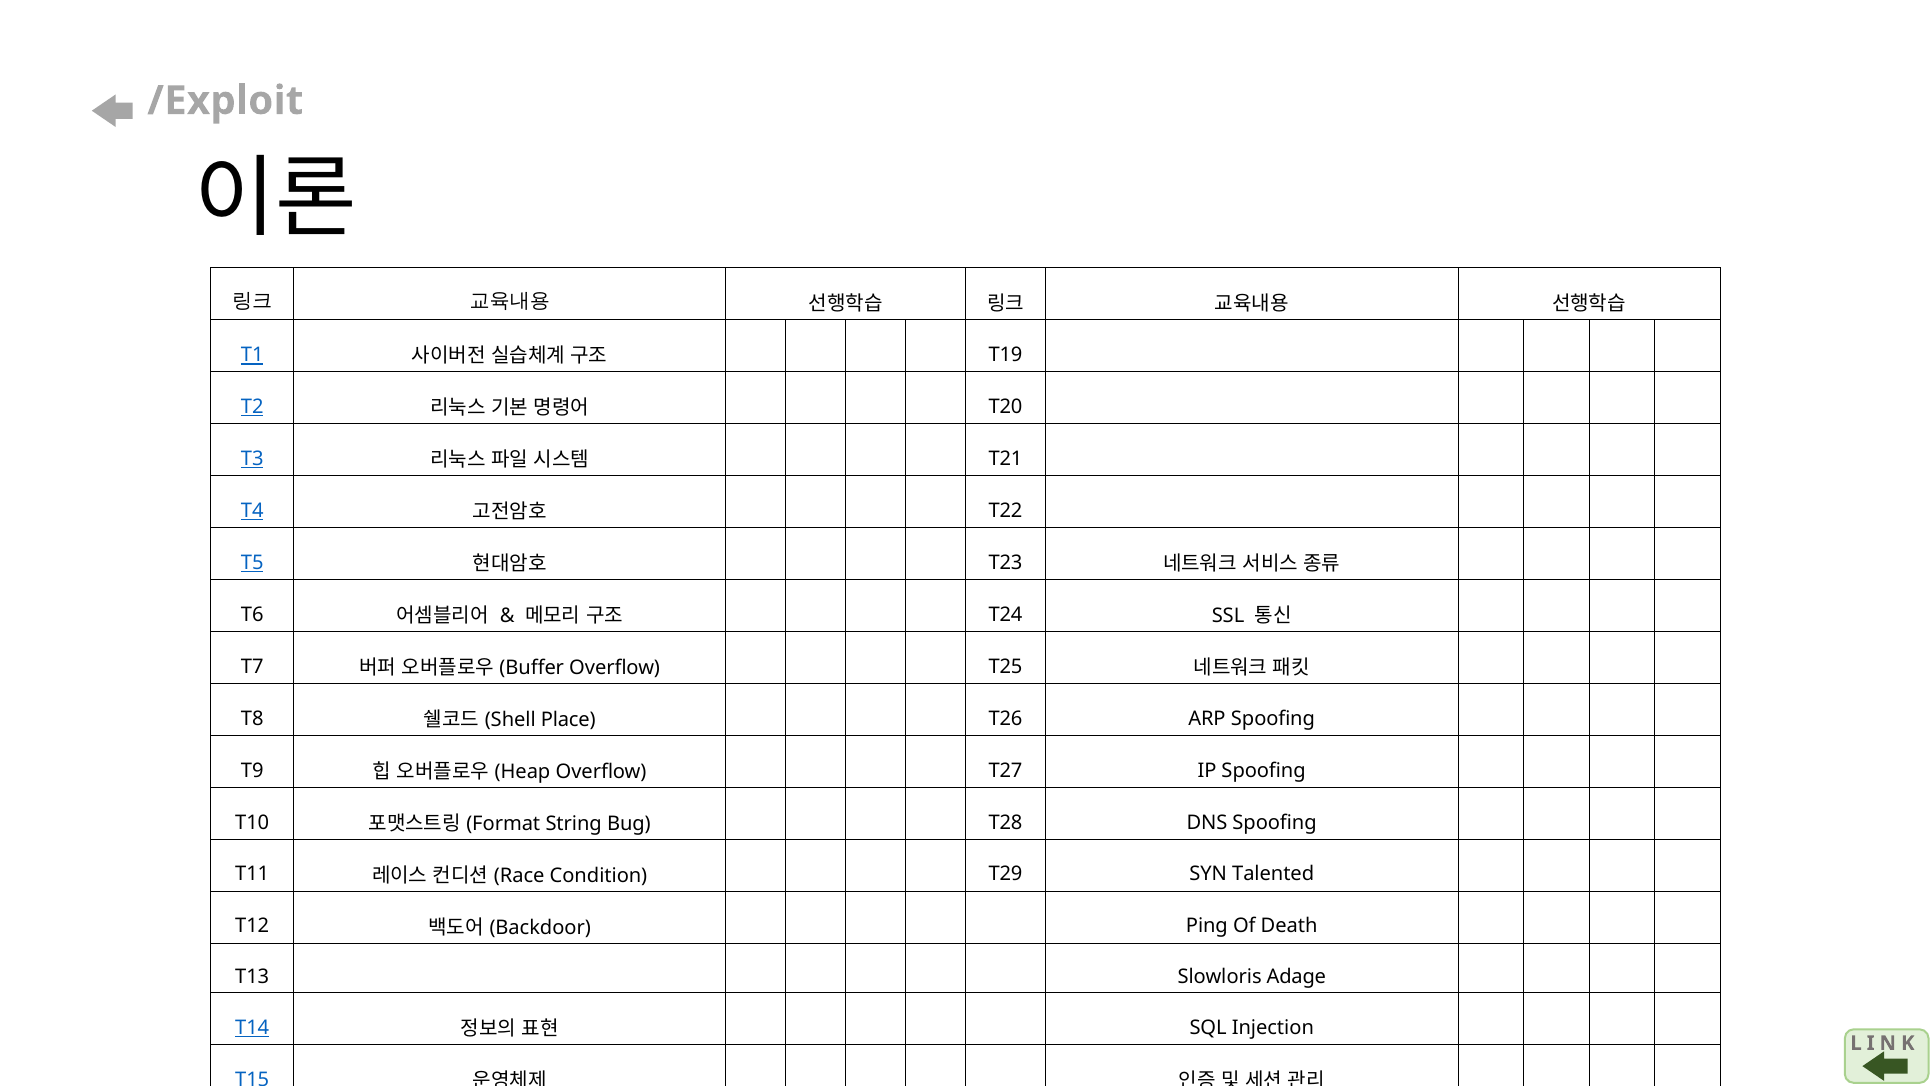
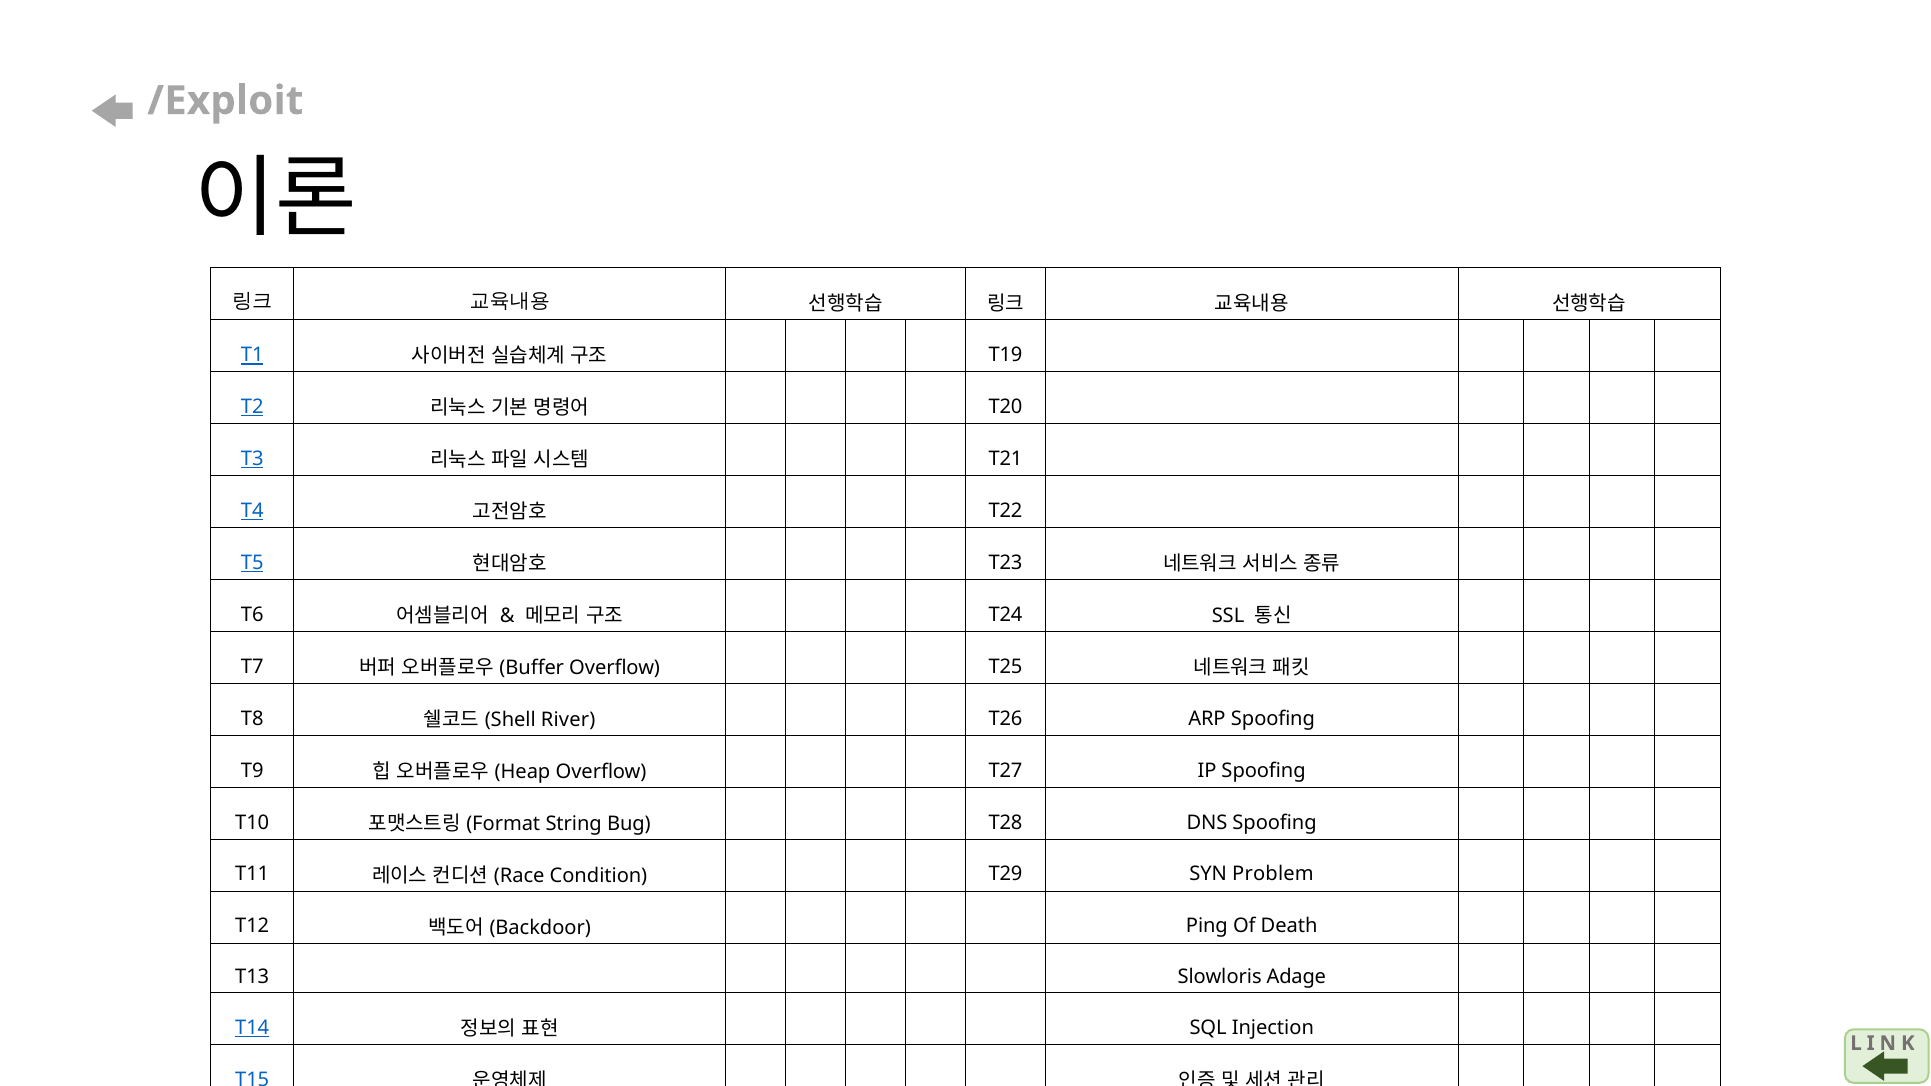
Place: Place -> River (568, 720)
Talented: Talented -> Problem (1273, 874)
